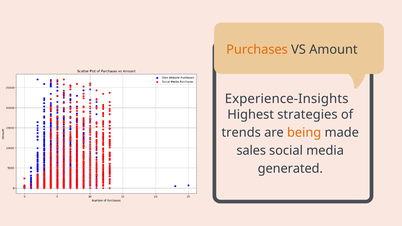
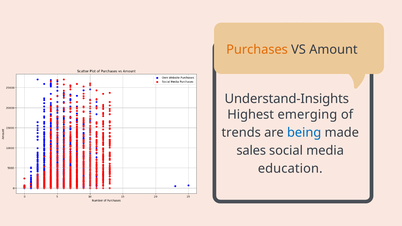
Experience-Insights: Experience-Insights -> Understand-Insights (287, 99)
strategies: strategies -> emerging (307, 115)
being colour: orange -> blue (304, 133)
generated: generated -> education (290, 169)
